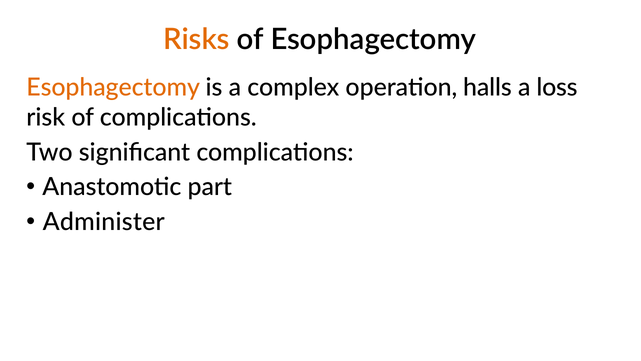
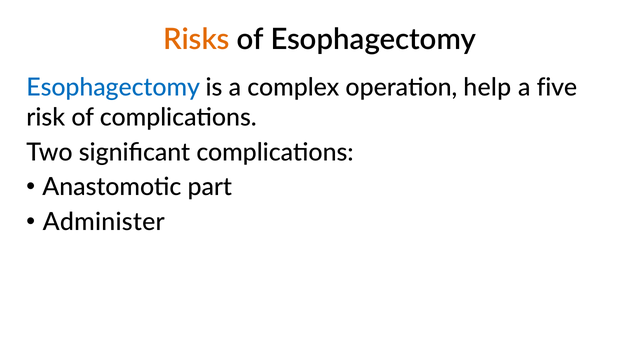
Esophagectomy colour: orange -> blue (113, 87)
halls: halls -> help (487, 87)
loss: loss -> five (557, 87)
